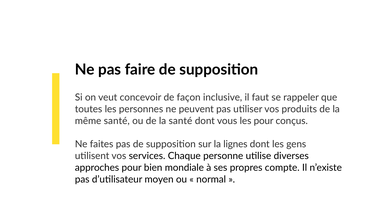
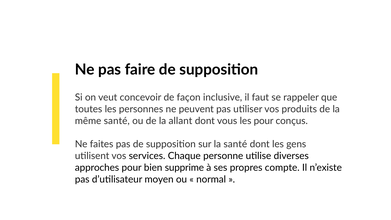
la santé: santé -> allant (180, 121)
la lignes: lignes -> santé (235, 144)
mondiale: mondiale -> supprime (184, 168)
